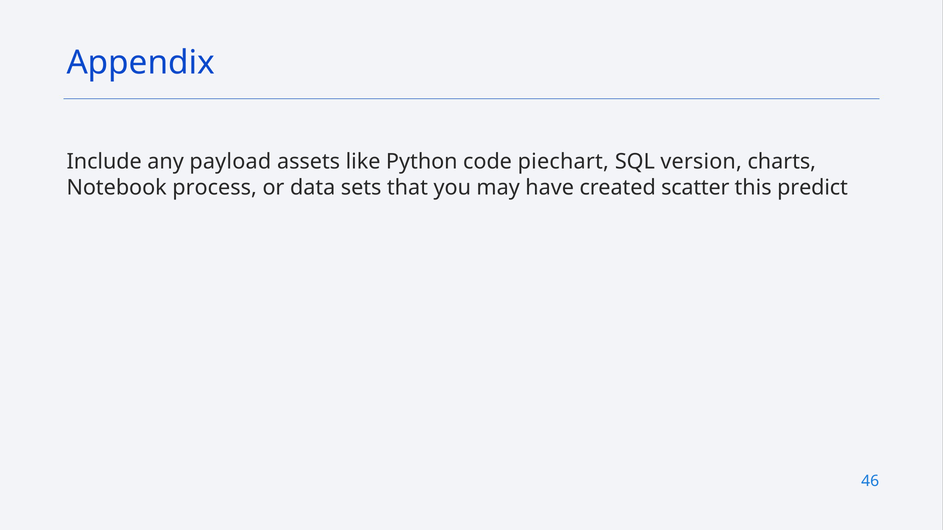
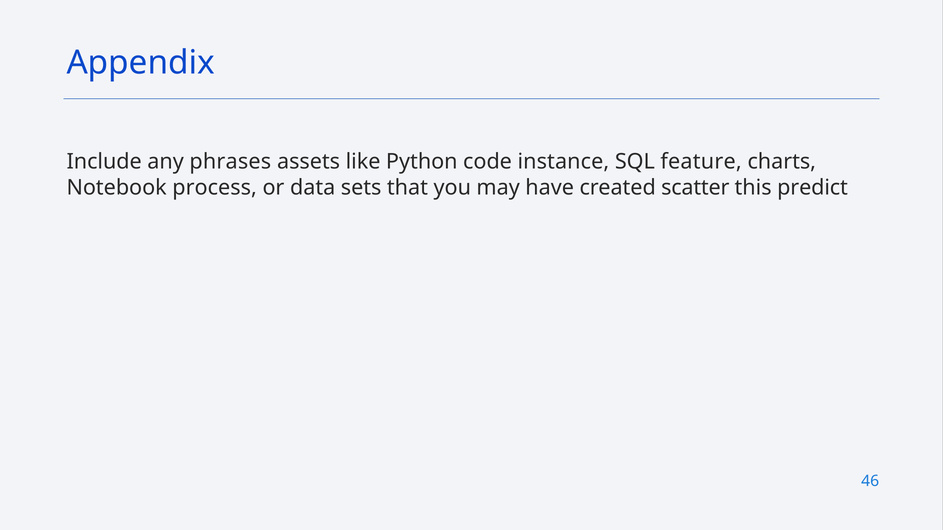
payload: payload -> phrases (230, 162)
piechart: piechart -> instance (563, 162)
version: version -> feature (701, 162)
